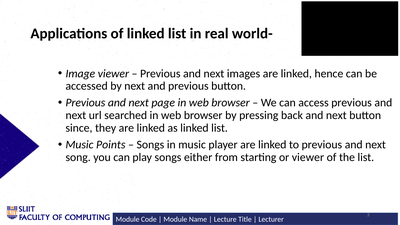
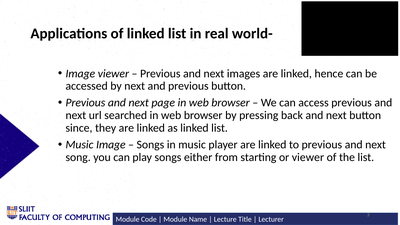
Music Points: Points -> Image (111, 145)
